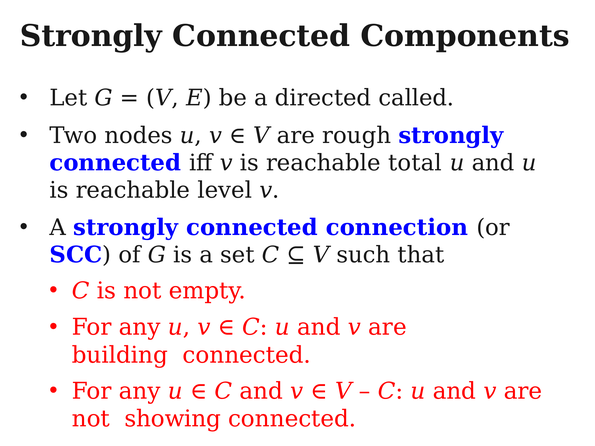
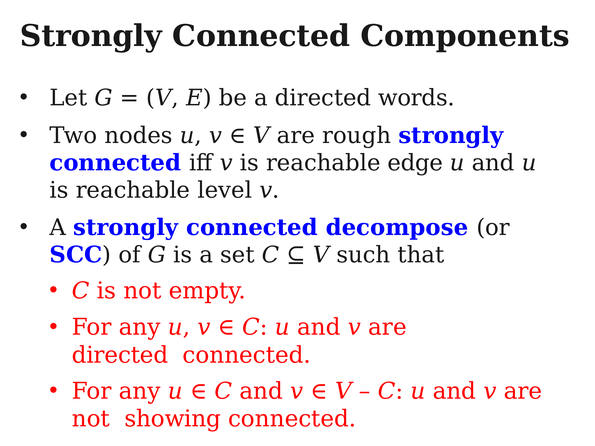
called: called -> words (416, 98)
total: total -> edge (415, 163)
connection: connection -> decompose (397, 228)
building: building -> directed (120, 355)
